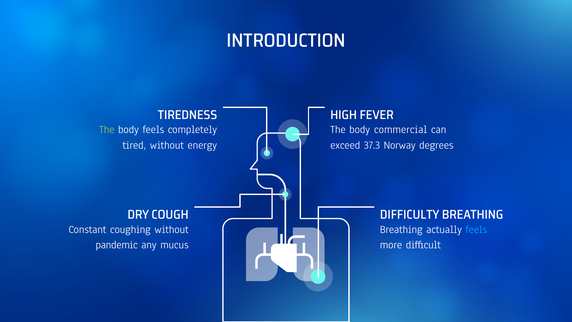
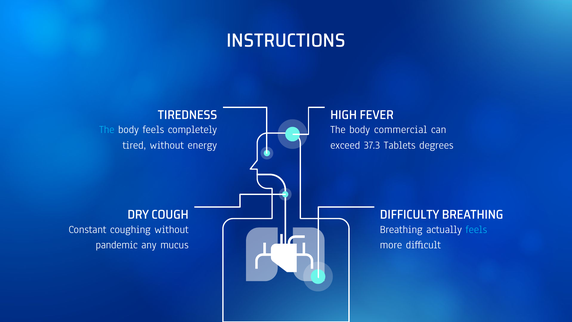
INTRODUCTION: INTRODUCTION -> INSTRUCTIONS (286, 41)
The colour: light green -> light blue (107, 130)
Norway: Norway -> Tablets (400, 145)
